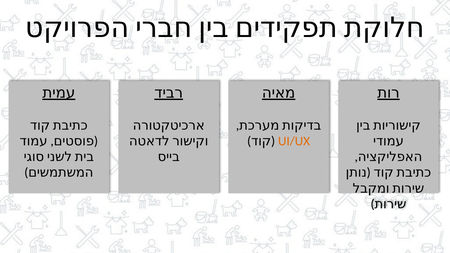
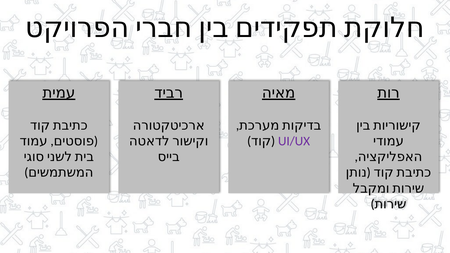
UI/UX colour: orange -> purple (294, 141)
